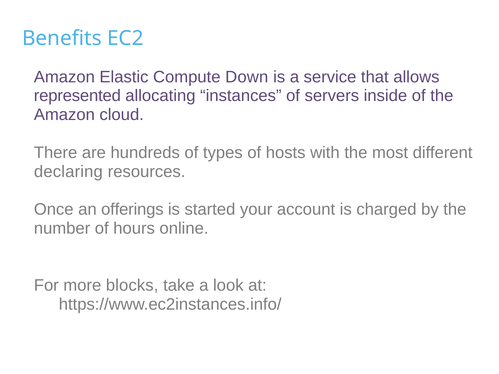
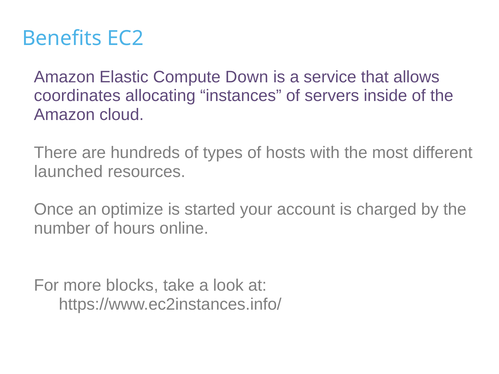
represented: represented -> coordinates (77, 96)
declaring: declaring -> launched (68, 172)
offerings: offerings -> optimize (132, 210)
